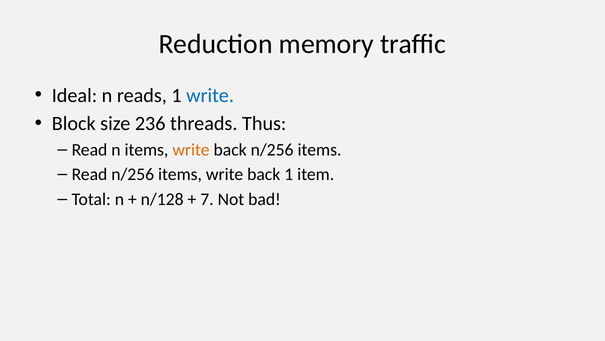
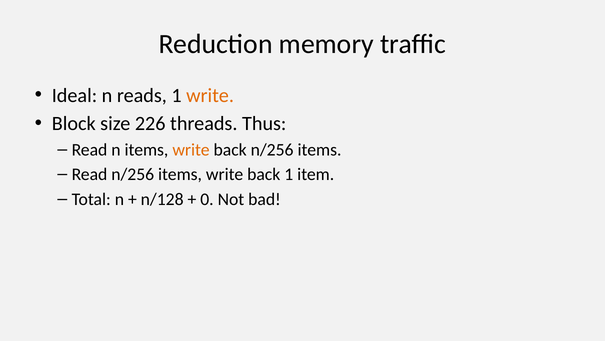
write colour: blue -> orange (210, 95)
236: 236 -> 226 (150, 123)
7: 7 -> 0 (207, 199)
